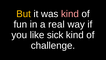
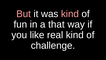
But colour: yellow -> pink (24, 14)
real: real -> that (56, 24)
sick: sick -> real (55, 35)
